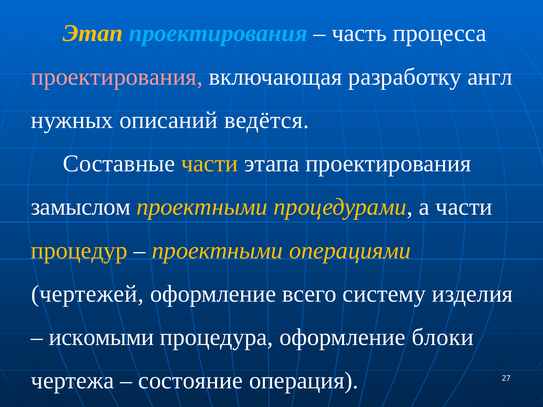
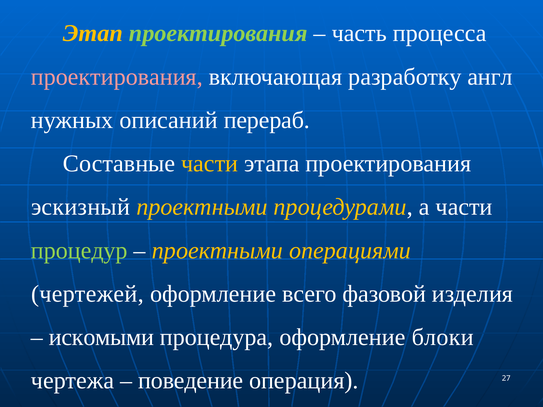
проектирования colour: light blue -> light green (218, 33)
ведётся: ведётся -> перераб (267, 120)
замыслом: замыслом -> эскизный (80, 207)
процедур colour: yellow -> light green (79, 251)
систему: систему -> фазовой (384, 294)
состояние: состояние -> поведение (191, 381)
